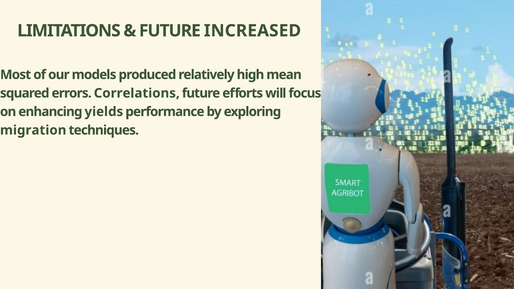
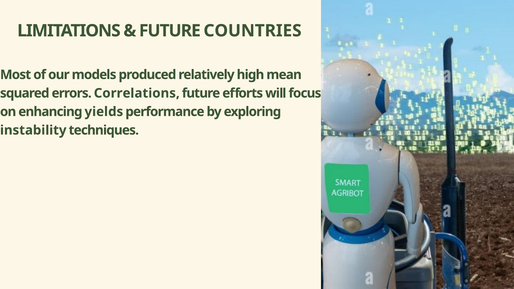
INCREASED: INCREASED -> COUNTRIES (253, 31)
migration: migration -> instability (33, 130)
